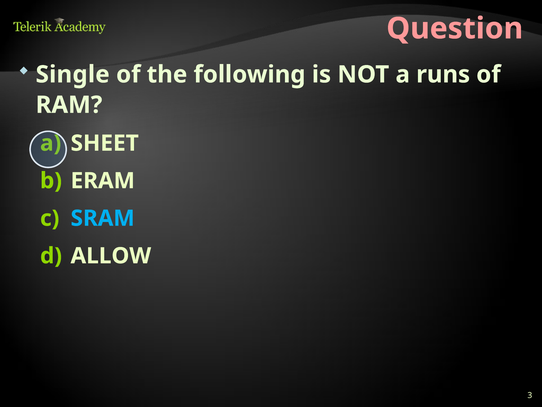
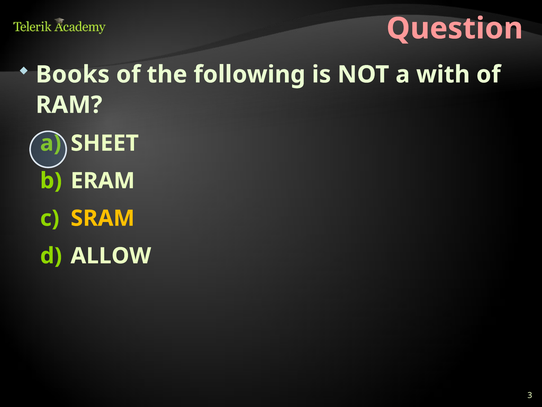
Single: Single -> Books (73, 74)
runs: runs -> with (443, 74)
SRAM colour: light blue -> yellow (103, 218)
